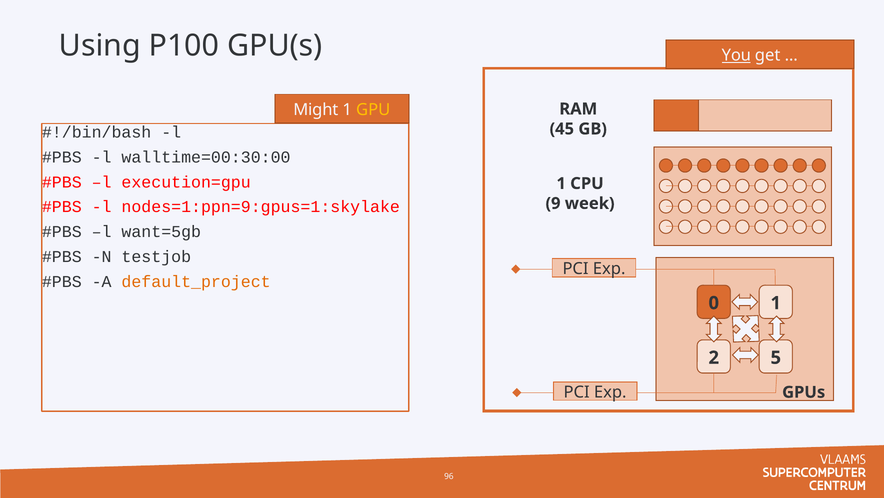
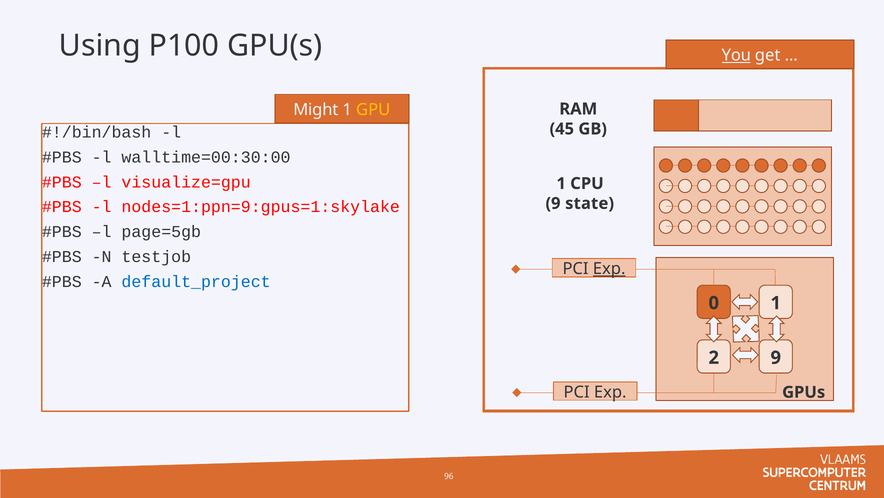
execution=gpu: execution=gpu -> visualize=gpu (186, 182)
week: week -> state (590, 203)
want=5gb: want=5gb -> page=5gb (161, 231)
Exp underline: none -> present (609, 268)
default_project colour: orange -> blue (196, 281)
2 5: 5 -> 9 (776, 357)
